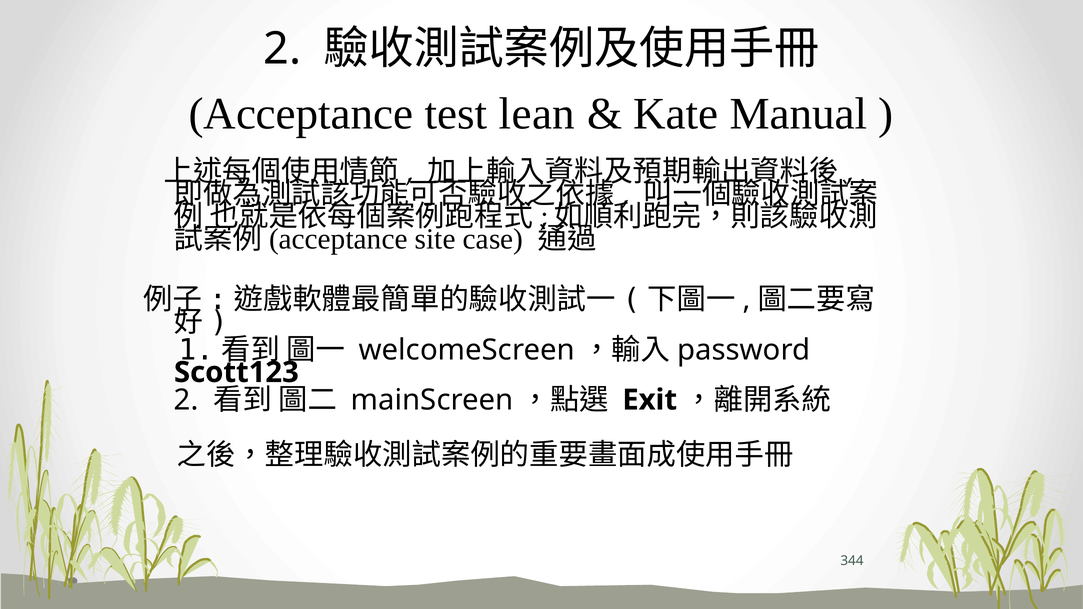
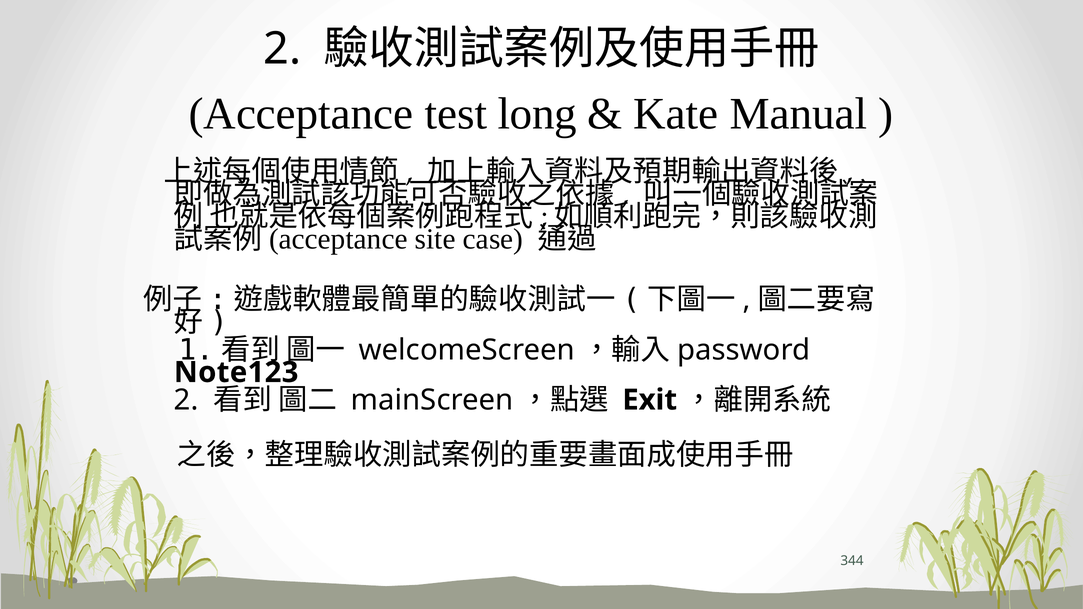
lean: lean -> long (537, 114)
Scott123: Scott123 -> Note123 (236, 372)
